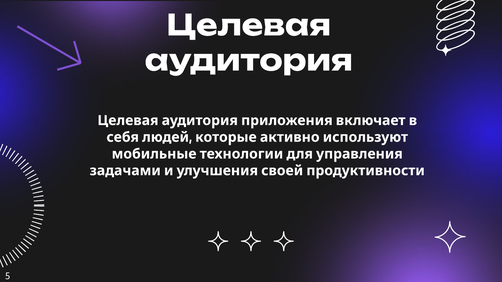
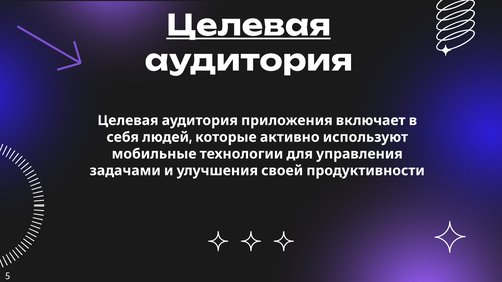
Целевая underline: none -> present (249, 26)
